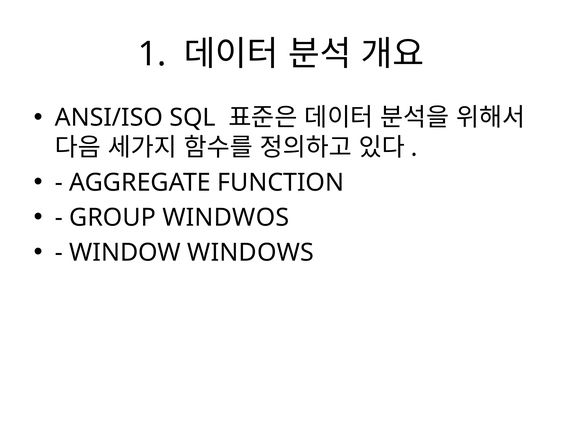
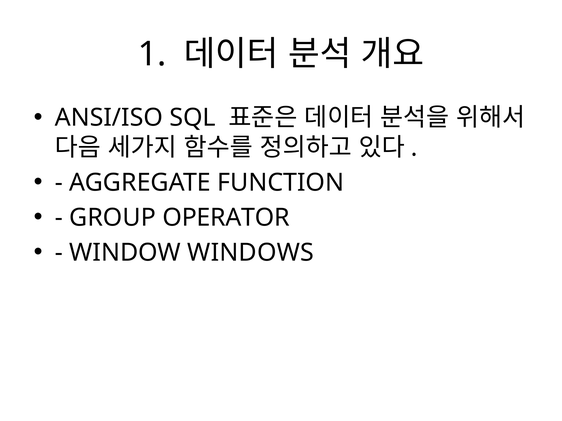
WINDWOS: WINDWOS -> OPERATOR (226, 218)
